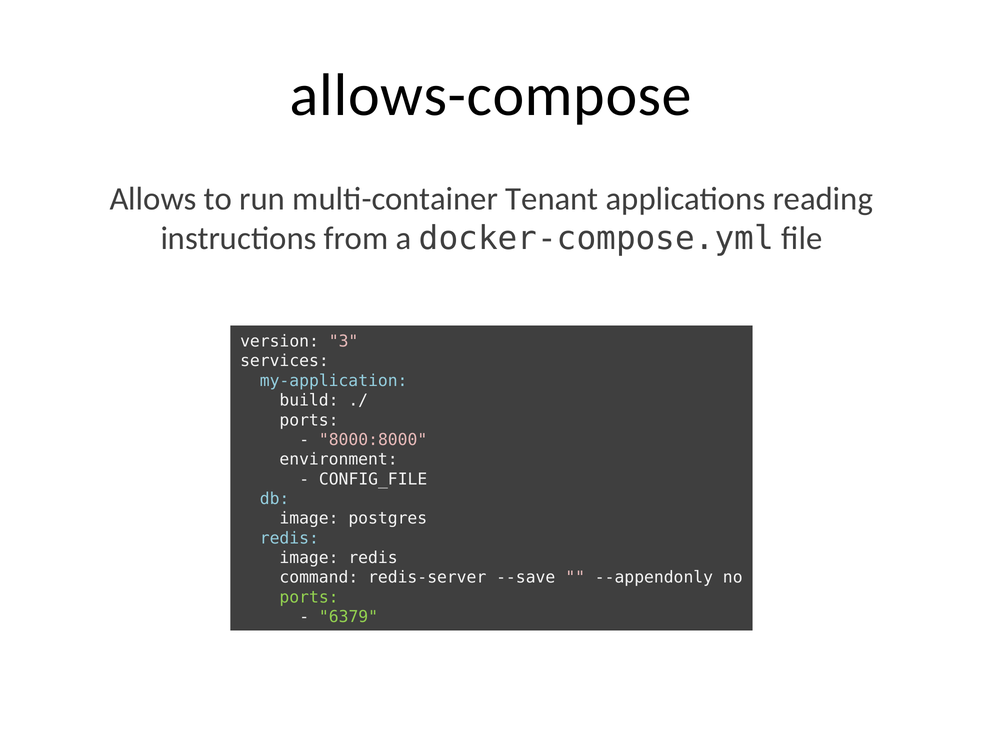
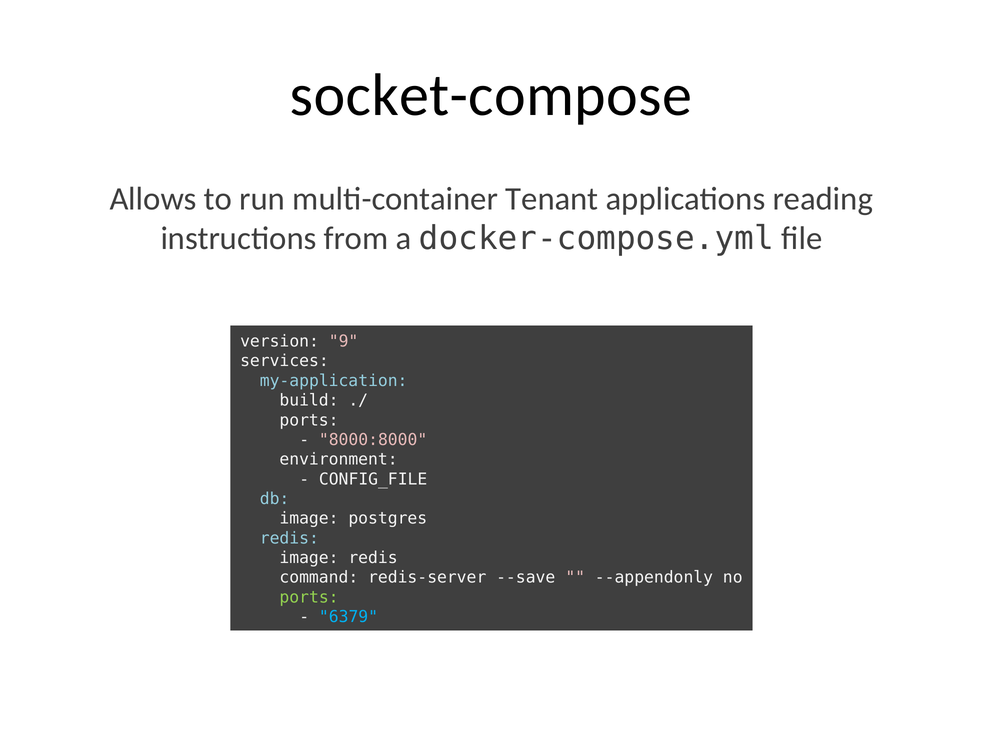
allows-compose: allows-compose -> socket-compose (491, 95)
3: 3 -> 9 (344, 341)
6379 colour: light green -> light blue (349, 616)
